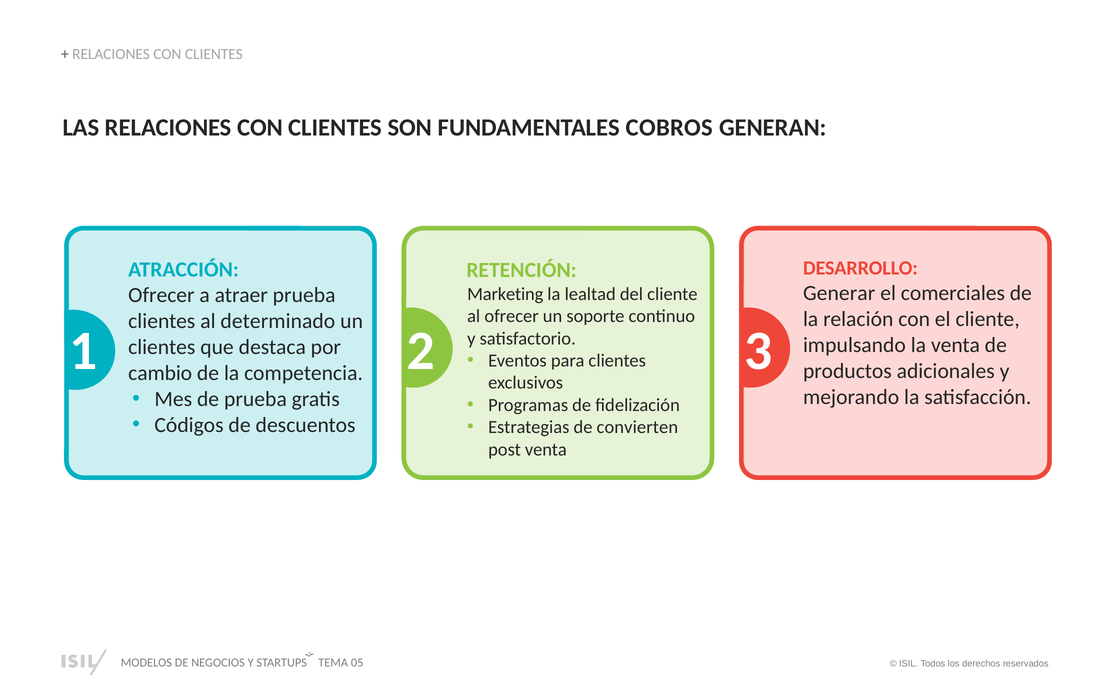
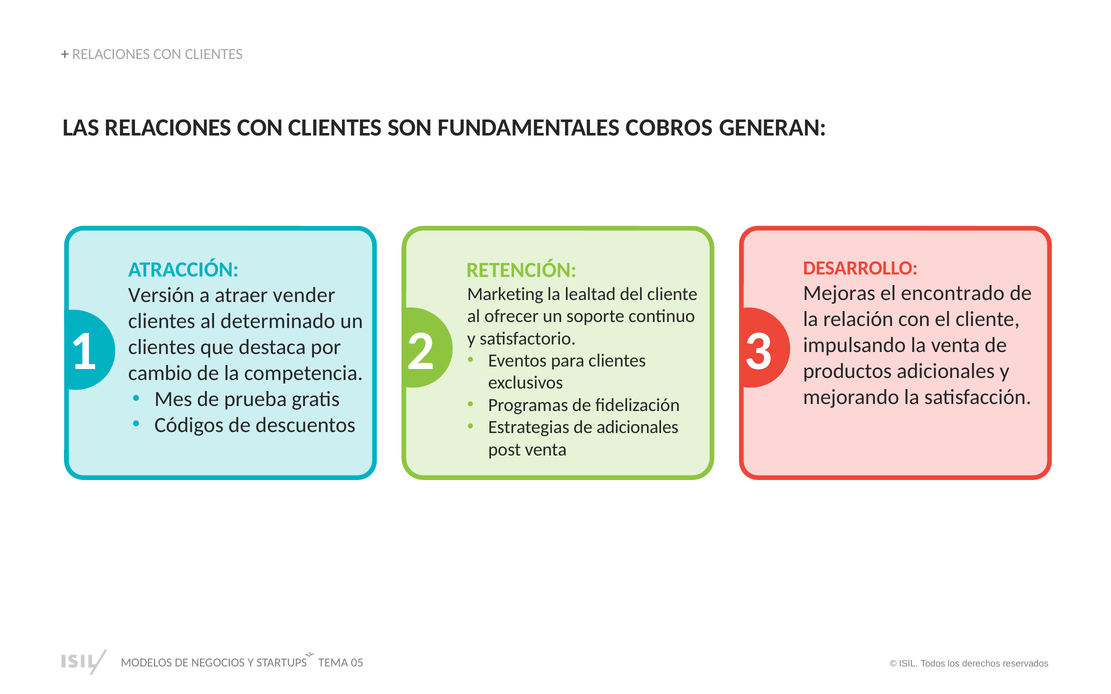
Generar: Generar -> Mejoras (839, 293)
comerciales: comerciales -> encontrado (953, 293)
Ofrecer: Ofrecer -> Versión (161, 296)
atraer prueba: prueba -> vender (304, 296)
de convierten: convierten -> adicionales (638, 427)
